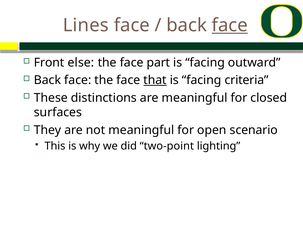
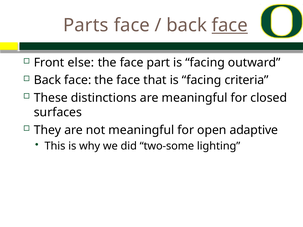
Lines: Lines -> Parts (86, 25)
that underline: present -> none (155, 80)
scenario: scenario -> adaptive (254, 130)
two-point: two-point -> two-some (167, 146)
